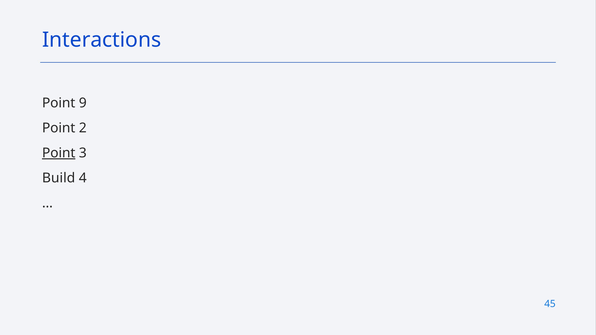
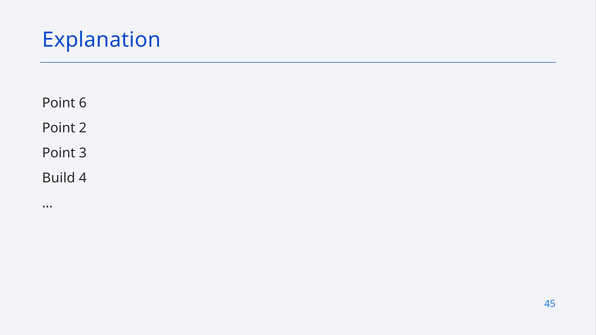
Interactions: Interactions -> Explanation (102, 40)
9: 9 -> 6 (83, 103)
Point underline: present -> none (59, 153)
